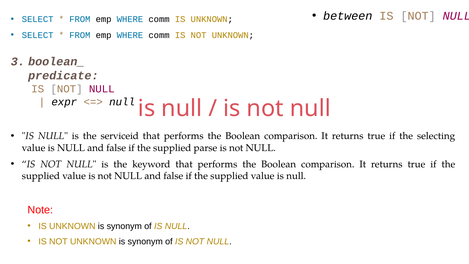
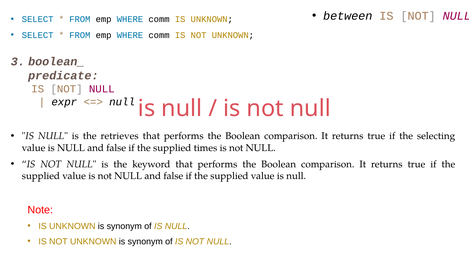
serviceid: serviceid -> retrieves (120, 136)
parse: parse -> times (205, 148)
